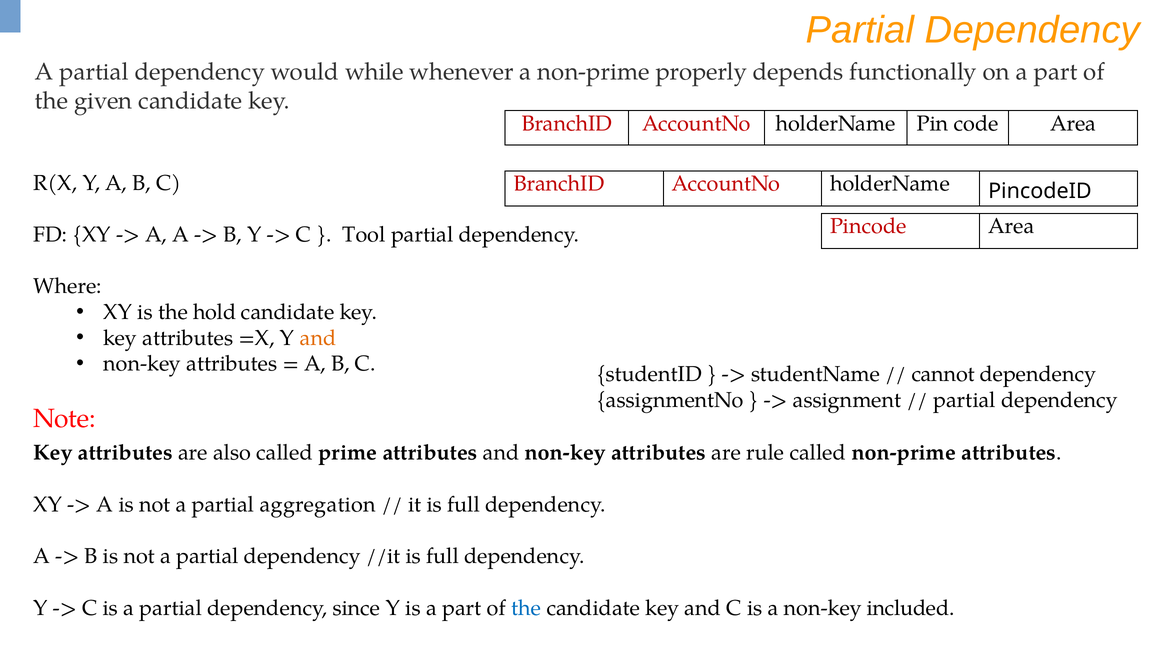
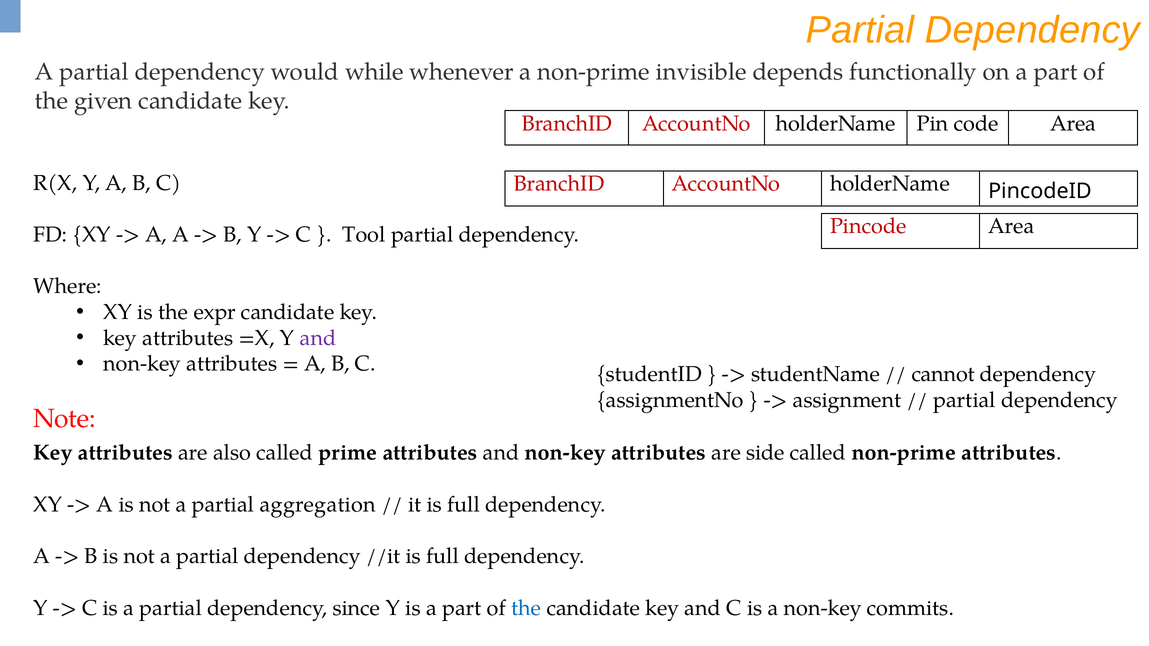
properly: properly -> invisible (701, 72)
hold: hold -> expr (215, 312)
and colour: orange -> purple (318, 338)
rule: rule -> side (765, 453)
included: included -> commits (910, 608)
